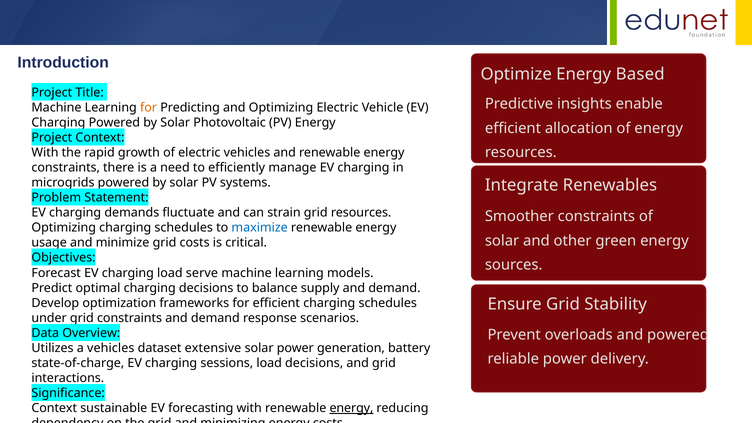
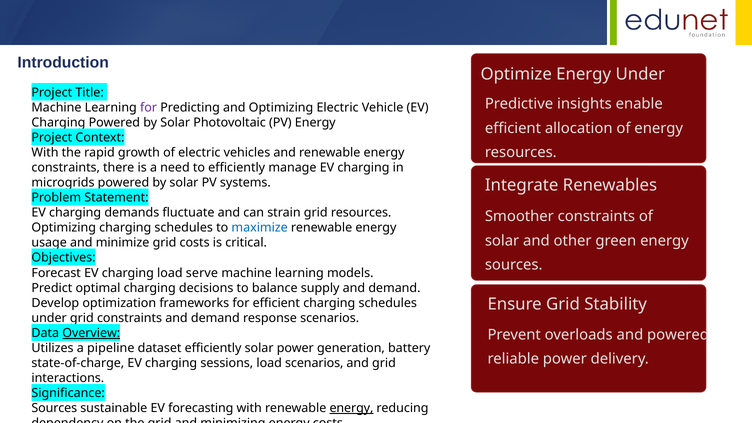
Energy Based: Based -> Under (640, 74)
for colour: orange -> purple (149, 108)
Overview underline: none -> present (91, 333)
a vehicles: vehicles -> pipeline (111, 348)
dataset extensive: extensive -> efficiently (213, 348)
load decisions: decisions -> scenarios (314, 363)
Context: Context -> Sources (54, 408)
